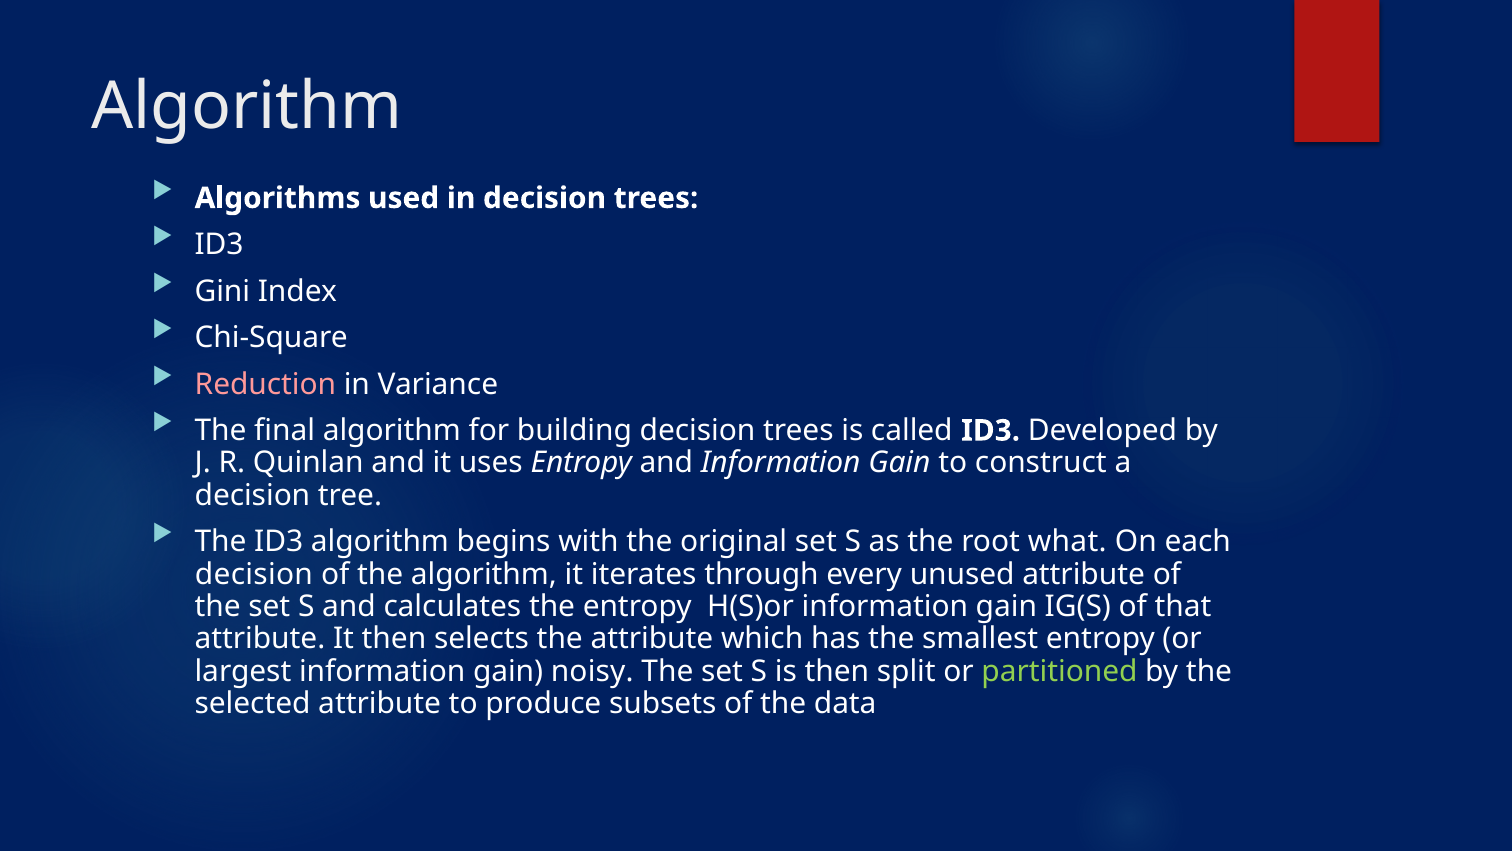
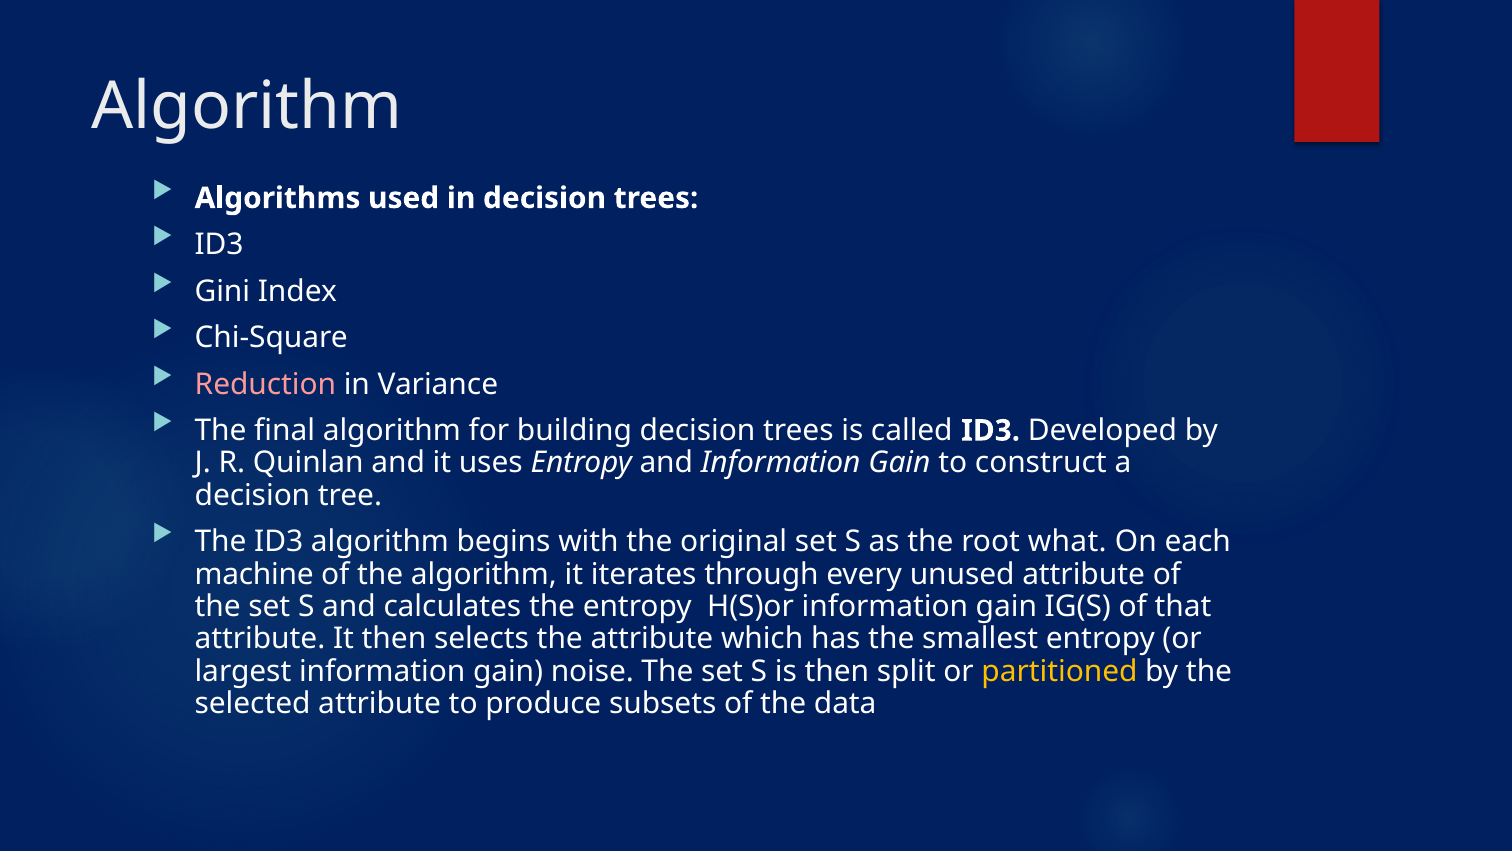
decision: decision -> machine (254, 574)
noisy: noisy -> noise (592, 671)
partitioned colour: light green -> yellow (1060, 671)
